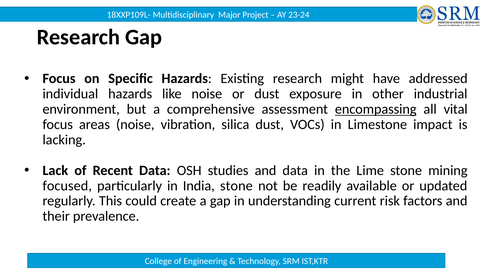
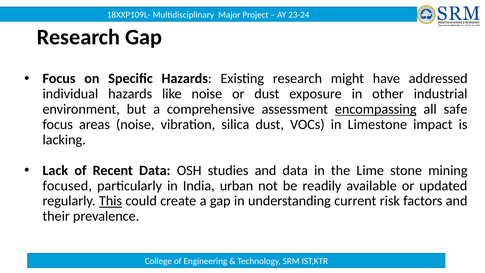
vital: vital -> safe (456, 109)
India stone: stone -> urban (237, 186)
This underline: none -> present (110, 201)
